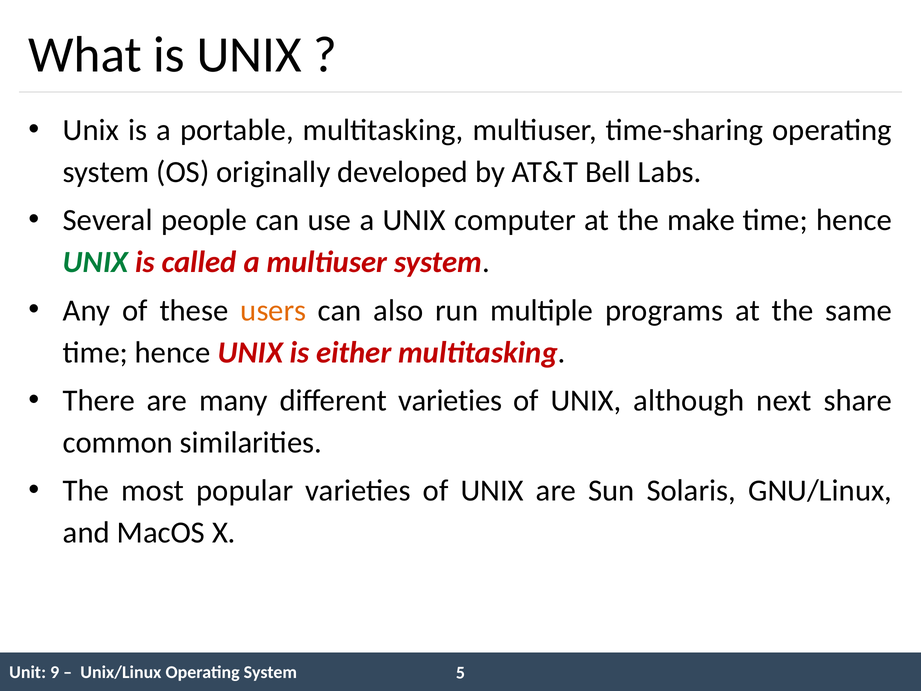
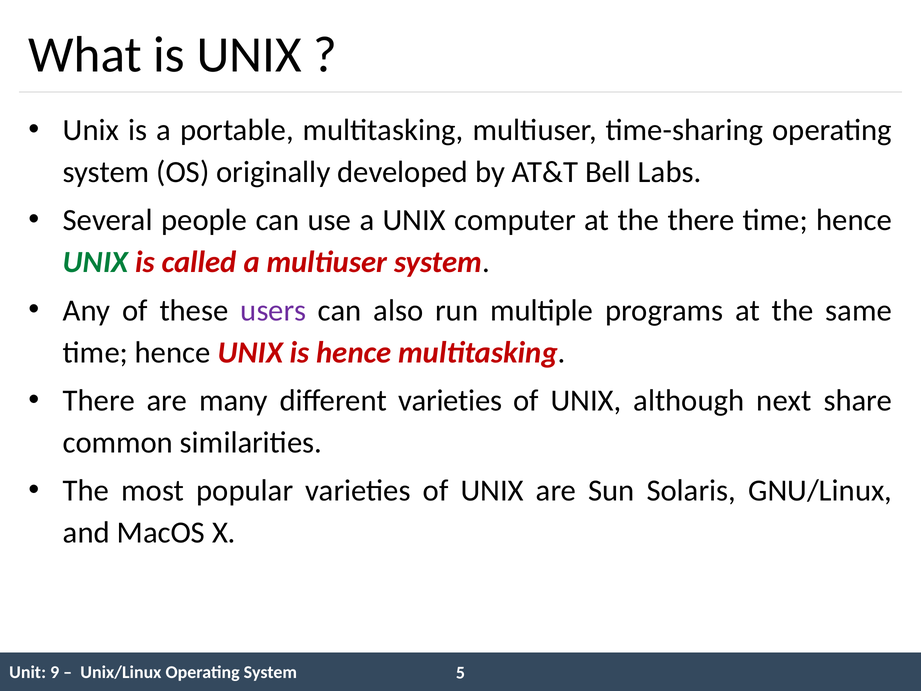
the make: make -> there (701, 220)
users colour: orange -> purple (273, 310)
is either: either -> hence (354, 352)
